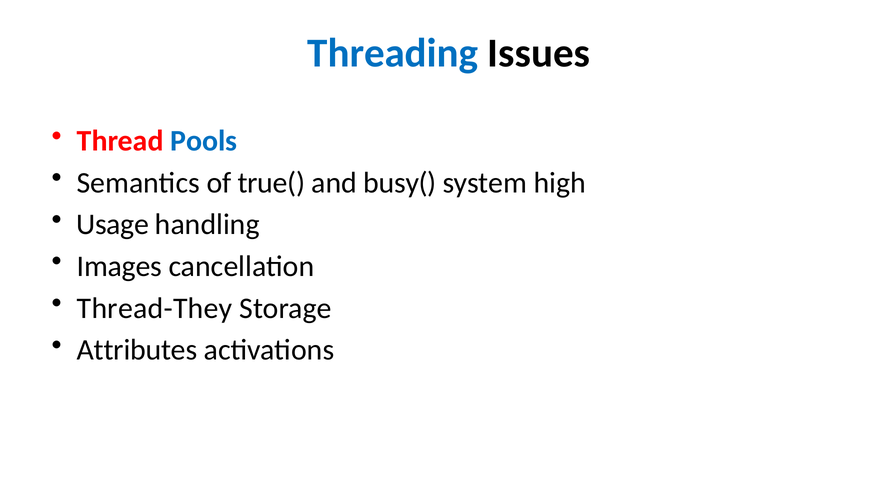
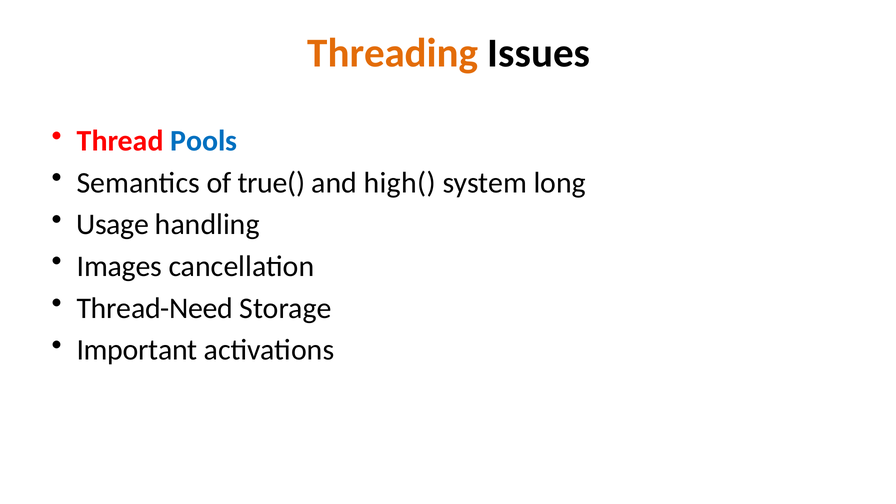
Threading colour: blue -> orange (393, 53)
busy(: busy( -> high( (400, 183)
high: high -> long (560, 183)
Thread-They: Thread-They -> Thread-Need (155, 308)
Attributes: Attributes -> Important (137, 350)
